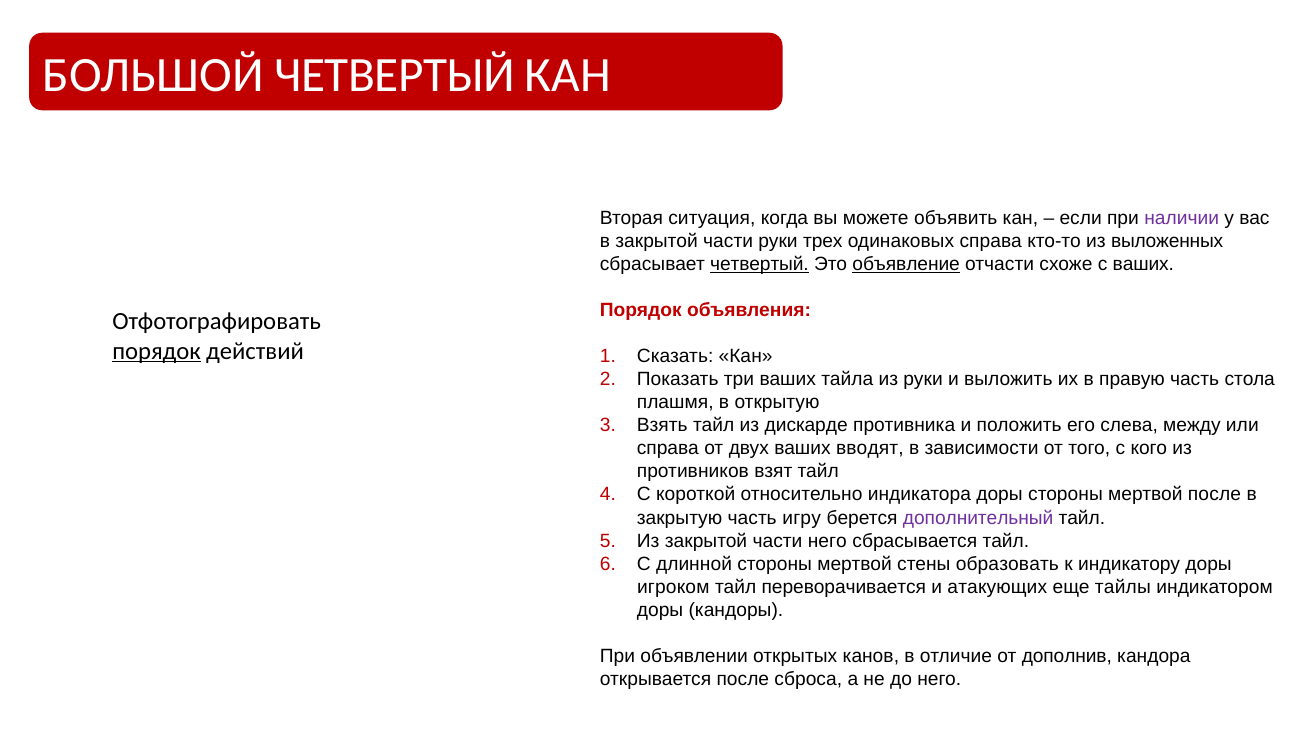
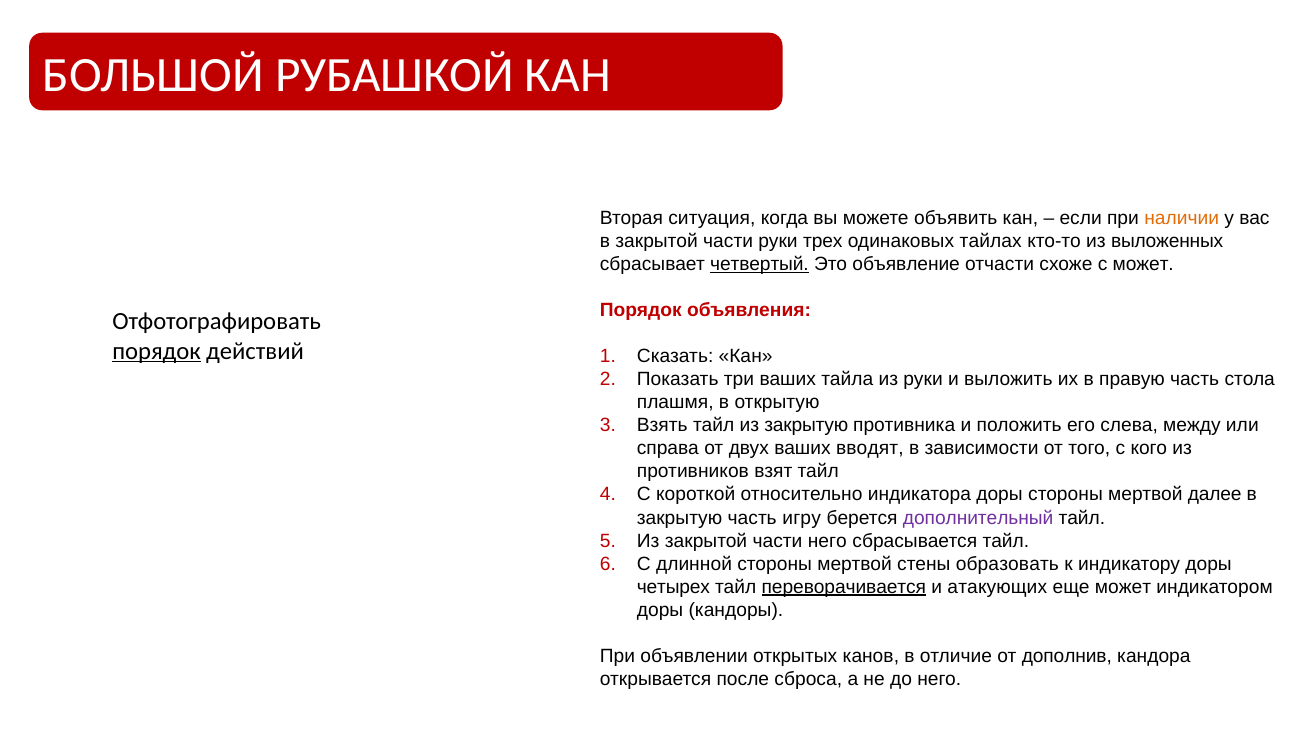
БОЛЬШОЙ ЧЕТВЕРТЫЙ: ЧЕТВЕРТЫЙ -> РУБАШКОЙ (395, 75)
наличии colour: purple -> orange (1182, 218)
одинаковых справа: справа -> тайлах (991, 241)
объявление underline: present -> none (906, 264)
с ваших: ваших -> может (1143, 264)
из дискарде: дискарде -> закрытую (806, 426)
мертвой после: после -> далее (1215, 495)
игроком: игроком -> четырех (673, 587)
переворачивается underline: none -> present (844, 587)
еще тайлы: тайлы -> может (1123, 587)
